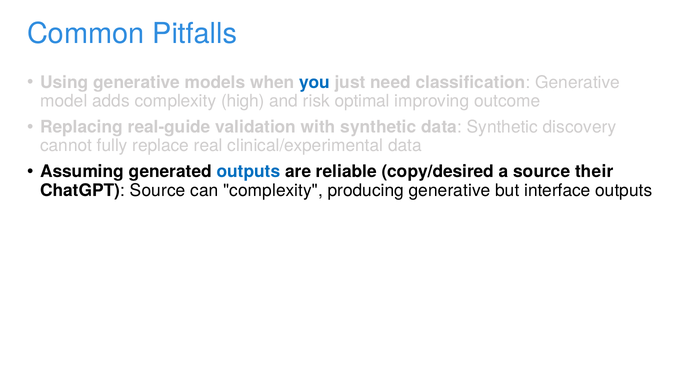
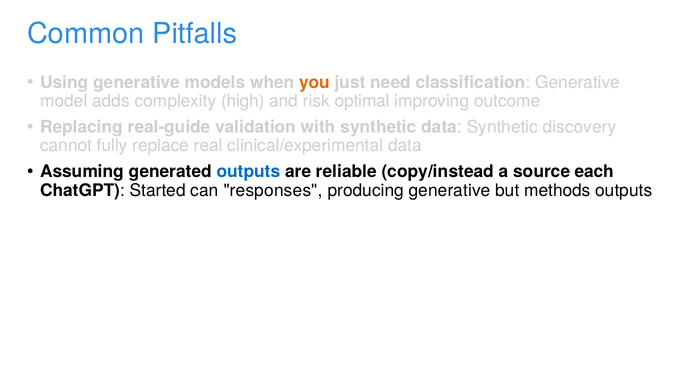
you colour: blue -> orange (315, 82)
copy/desired: copy/desired -> copy/instead (438, 172)
their: their -> each (594, 172)
ChatGPT Source: Source -> Started (158, 191)
can complexity: complexity -> responses (273, 191)
interface: interface -> methods (557, 191)
